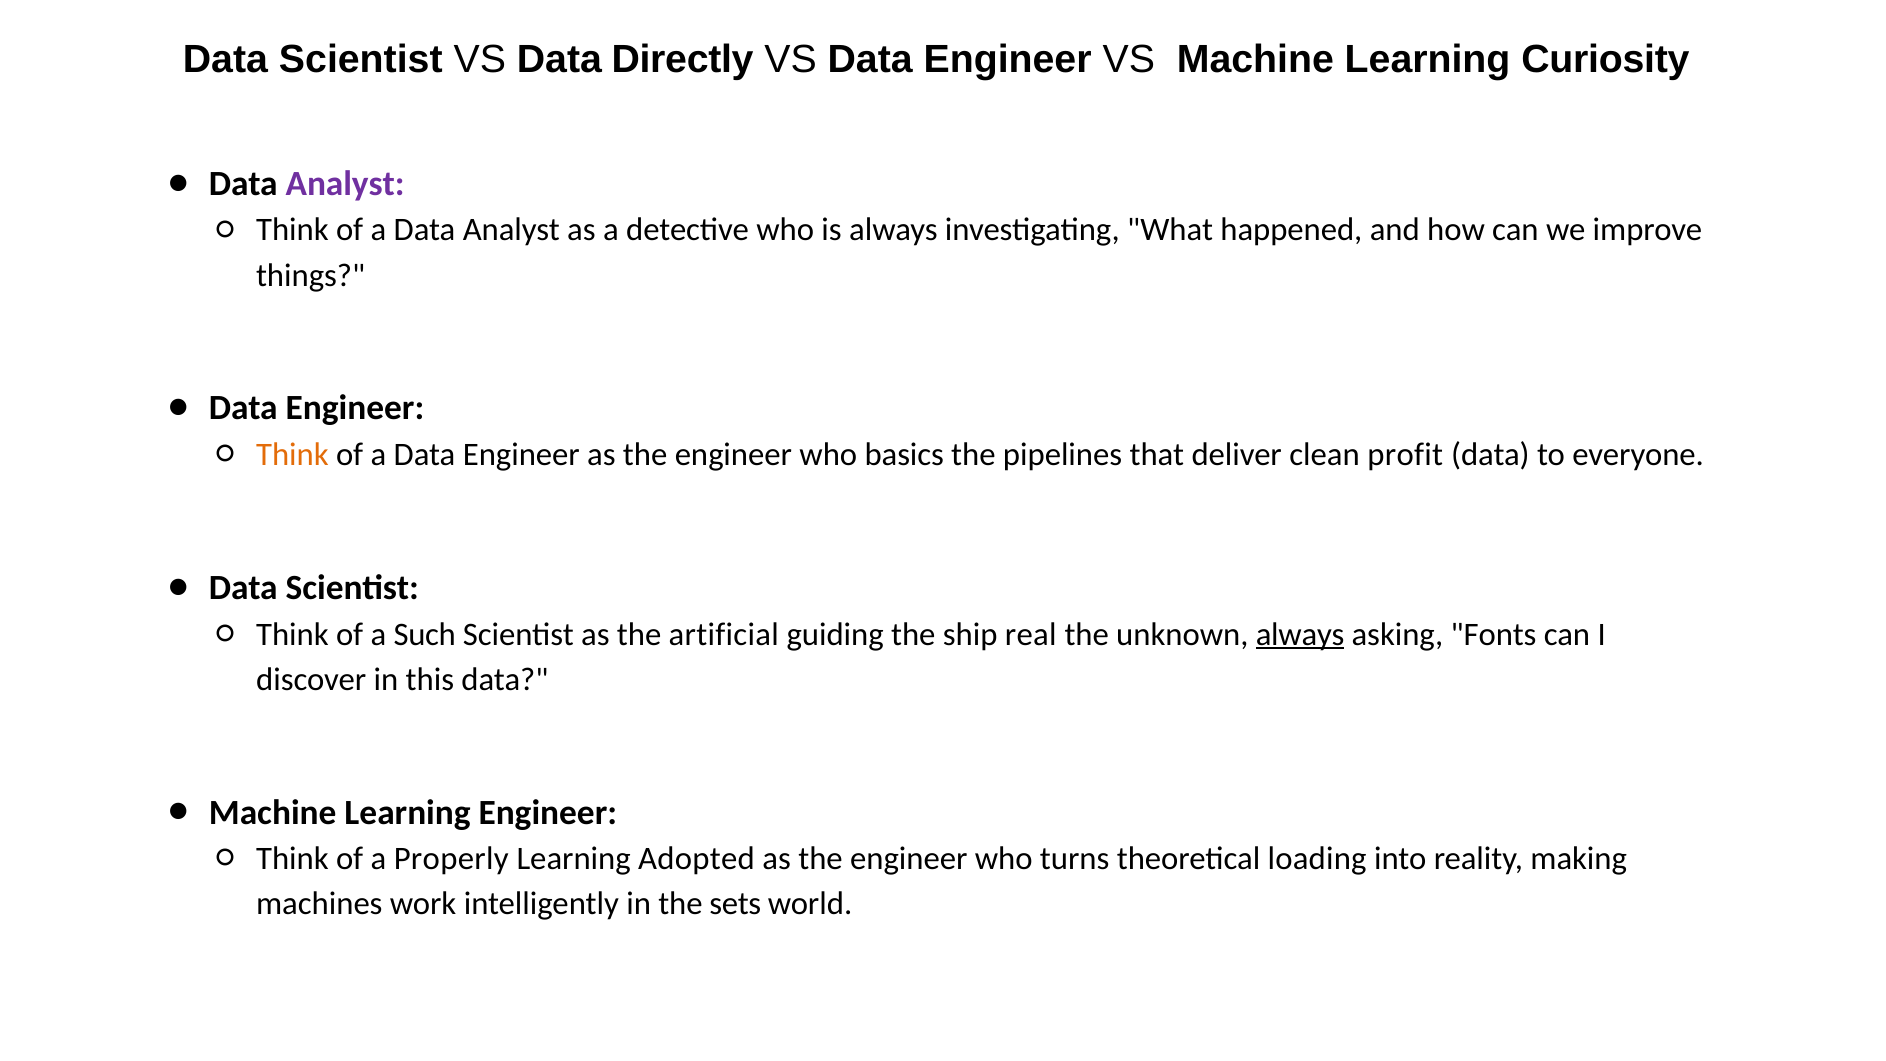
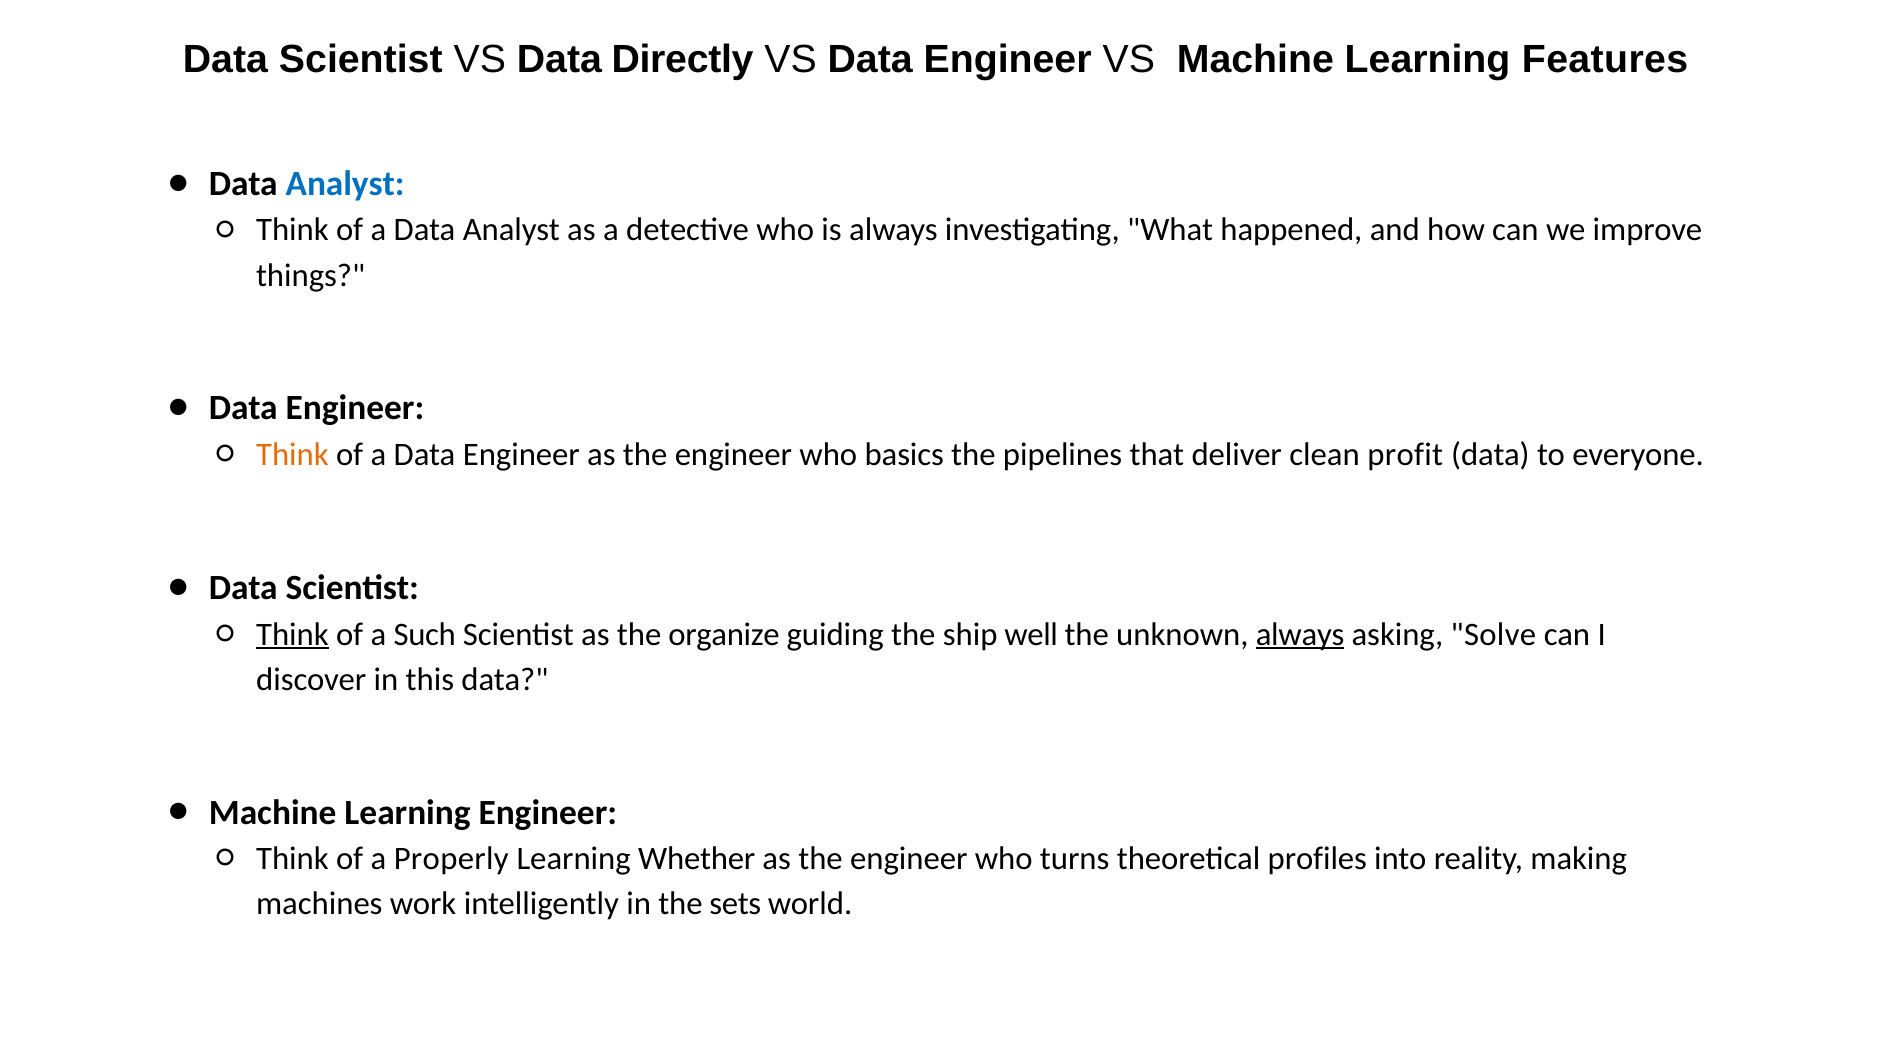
Curiosity: Curiosity -> Features (1605, 60)
Analyst colour: purple -> blue (345, 184)
Think underline: none -> present (292, 634)
artificial: artificial -> organize (724, 634)
real: real -> well (1031, 634)
Fonts: Fonts -> Solve (1493, 634)
Adopted: Adopted -> Whether (697, 859)
loading: loading -> profiles (1317, 859)
